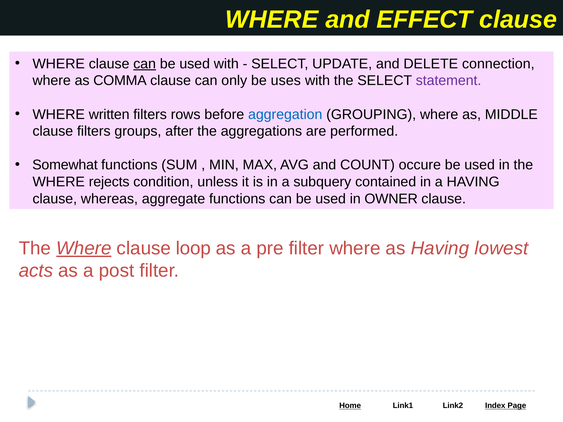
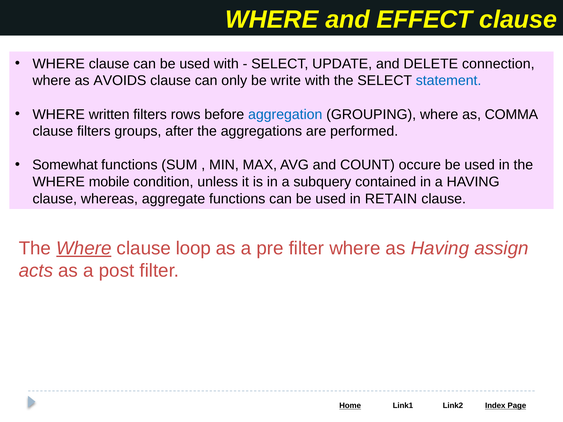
can underline: present -> none (145, 64)
COMMA: COMMA -> AVOIDS (120, 81)
uses: uses -> write (286, 81)
statement colour: purple -> blue (449, 81)
MIDDLE: MIDDLE -> COMMA (511, 114)
rejects: rejects -> mobile (109, 182)
OWNER: OWNER -> RETAIN (391, 199)
lowest: lowest -> assign (502, 248)
